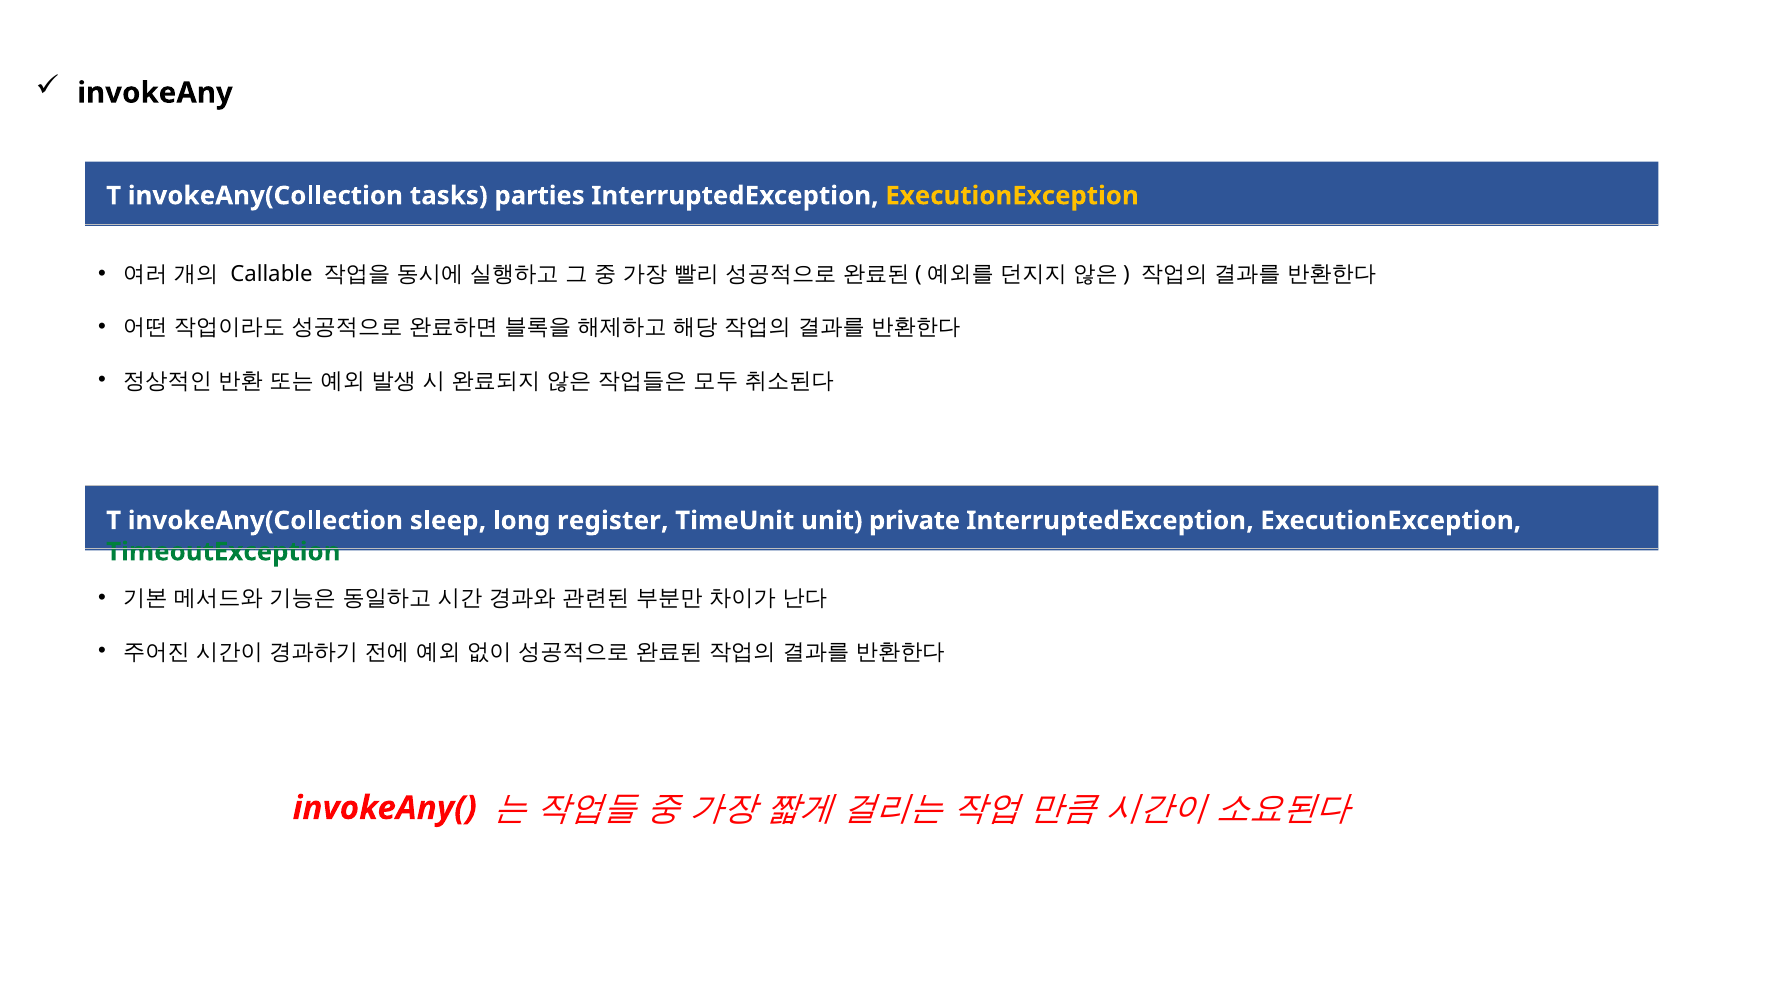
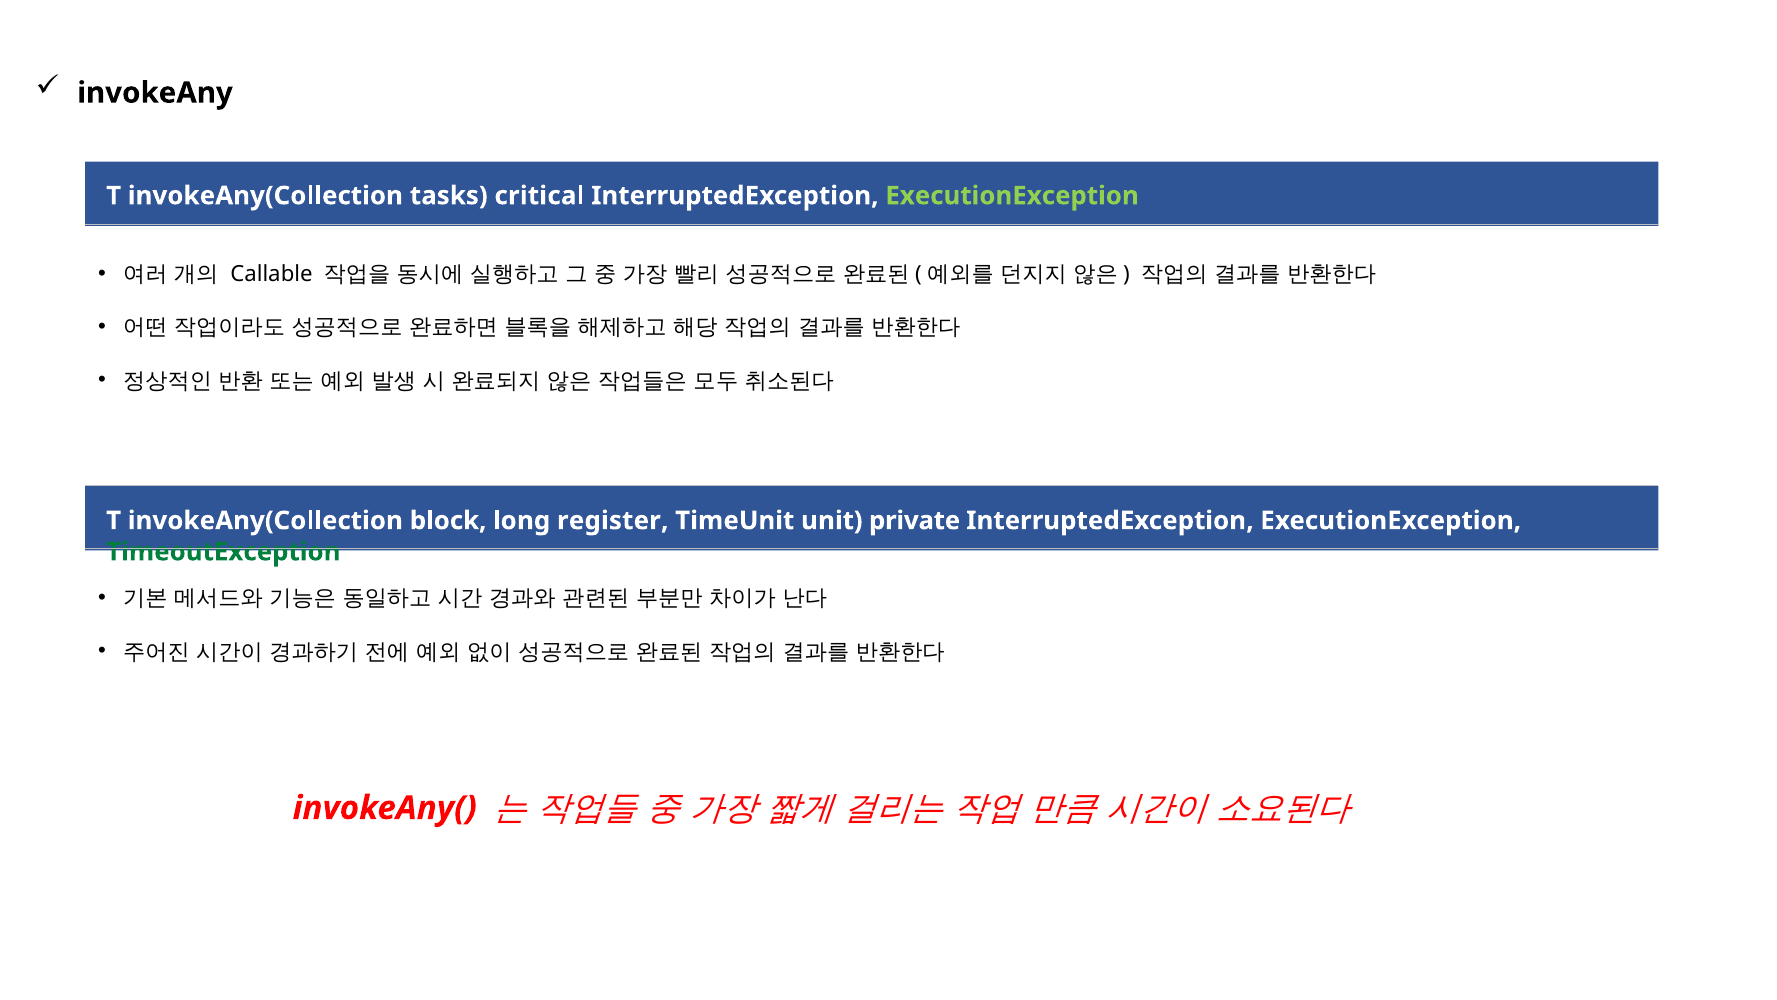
parties: parties -> critical (539, 196)
ExecutionException colour: yellow -> light green (1012, 196)
sleep: sleep -> block (448, 520)
